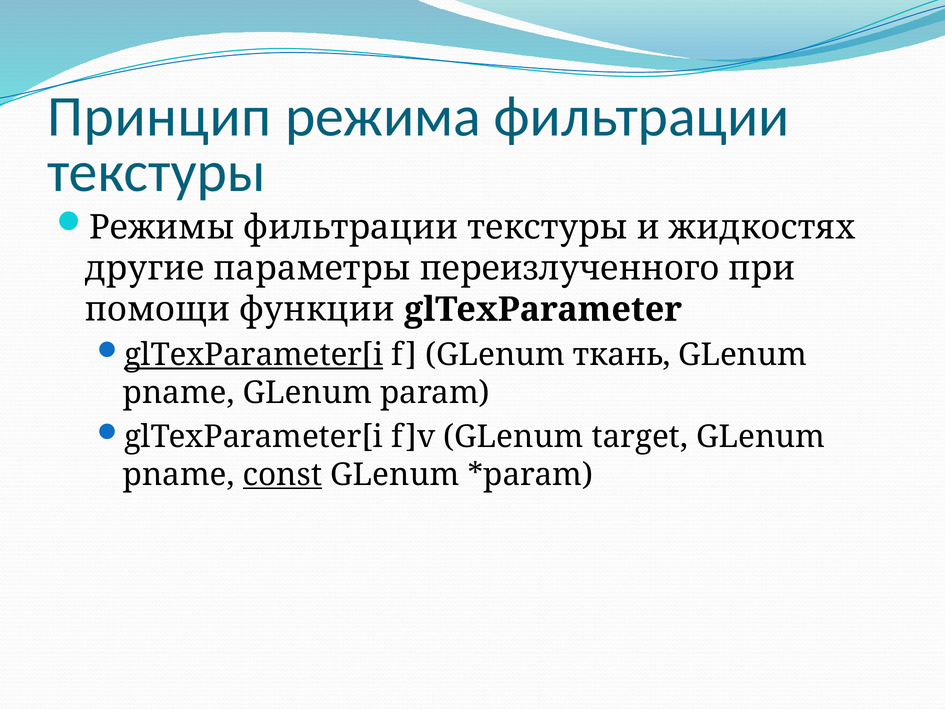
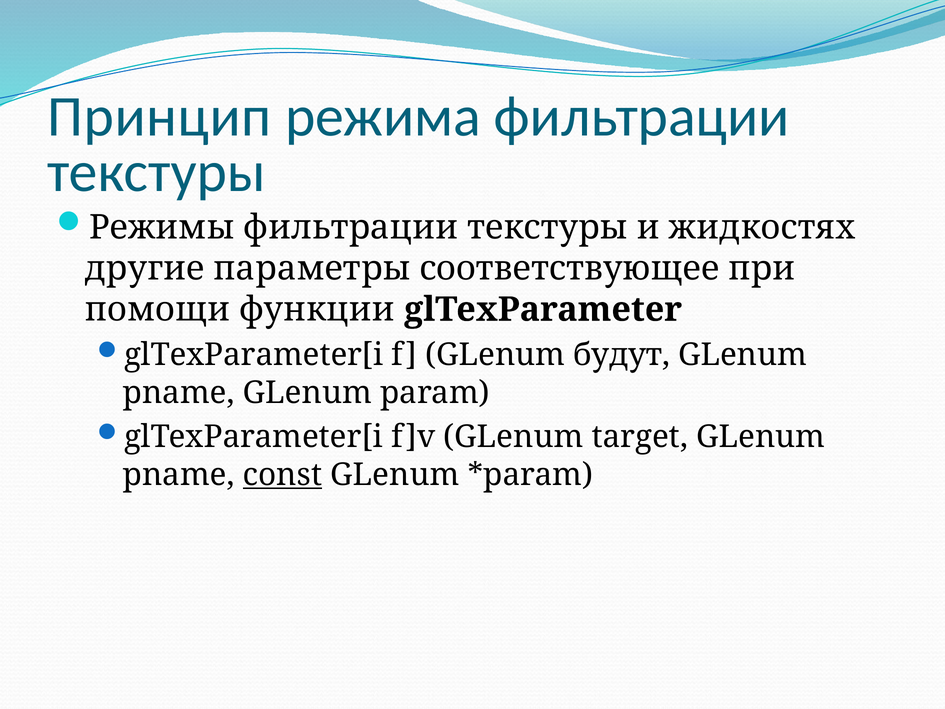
переизлученного: переизлученного -> соответствующее (569, 268)
glTexParameter[i underline: present -> none (254, 355)
ткань: ткань -> будут (622, 355)
